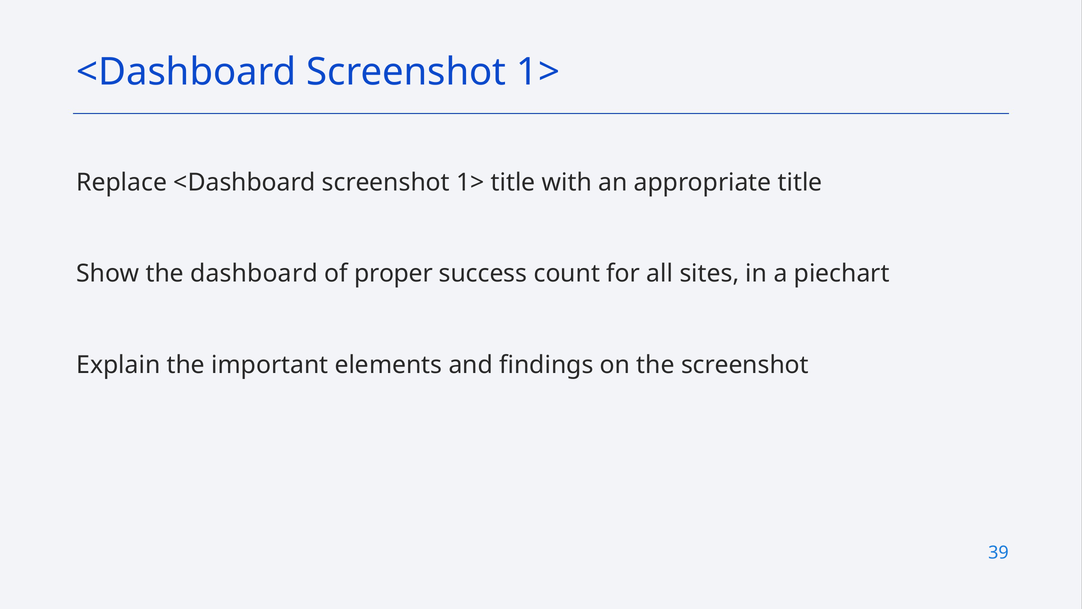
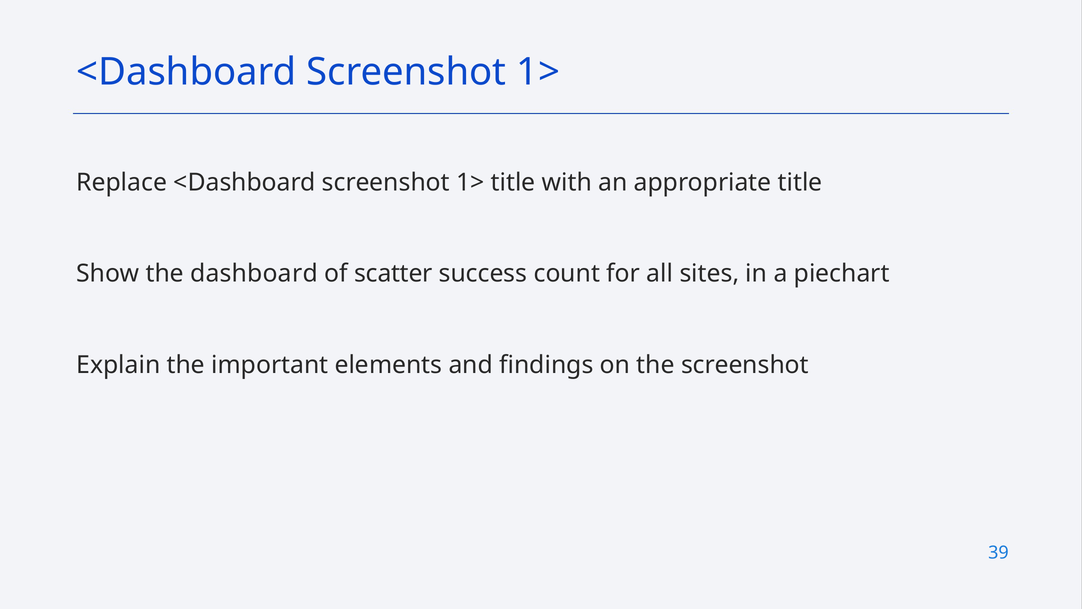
proper: proper -> scatter (393, 274)
